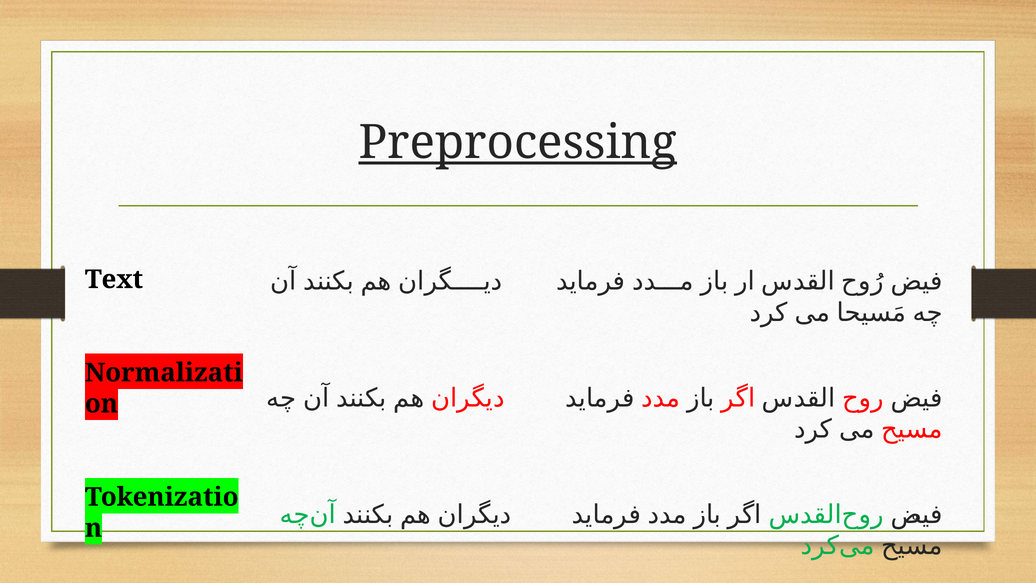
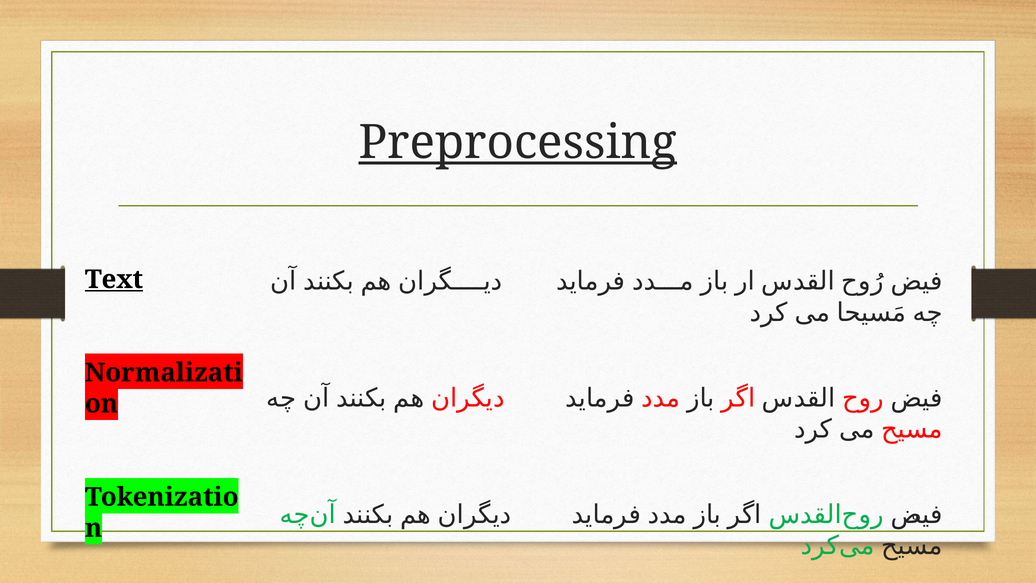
Text underline: none -> present (114, 279)
